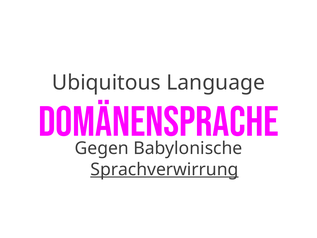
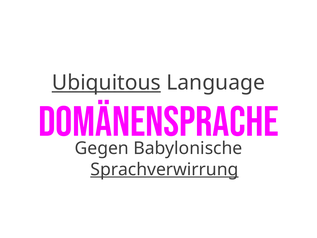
Ubiquitous underline: none -> present (106, 83)
